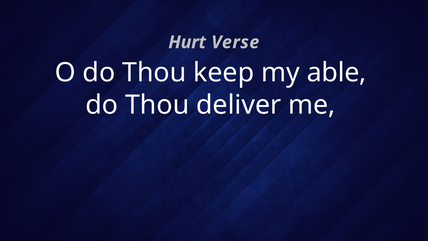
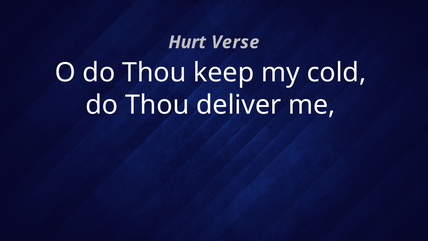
able: able -> cold (336, 73)
